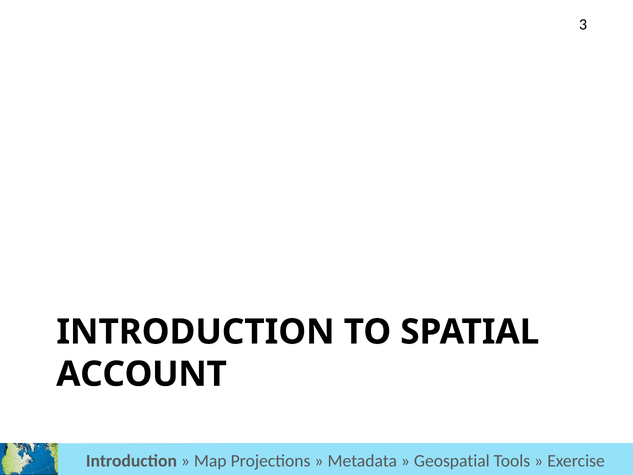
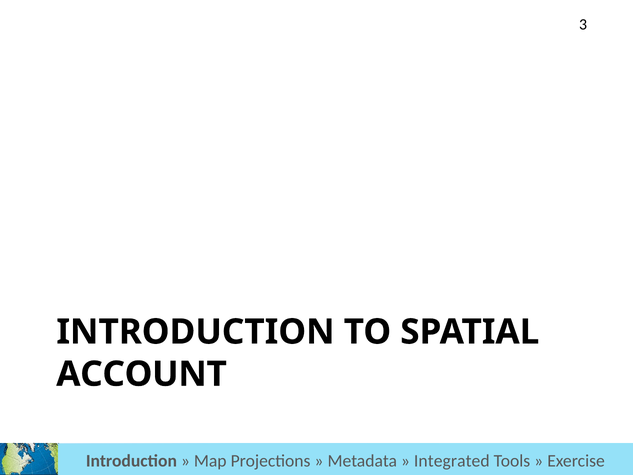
Geospatial: Geospatial -> Integrated (452, 461)
